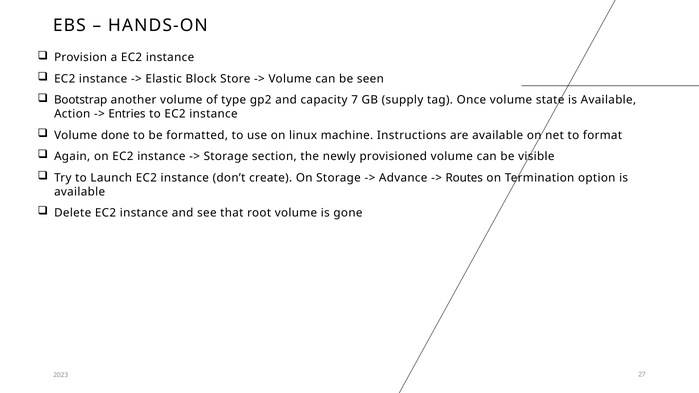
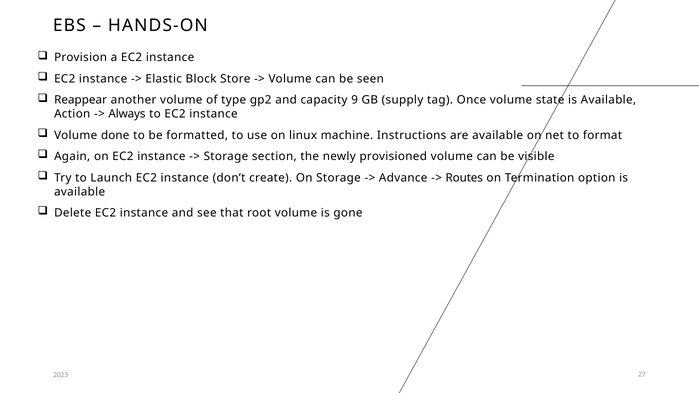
Bootstrap: Bootstrap -> Reappear (81, 100)
7: 7 -> 9 (355, 100)
Entries: Entries -> Always (127, 114)
